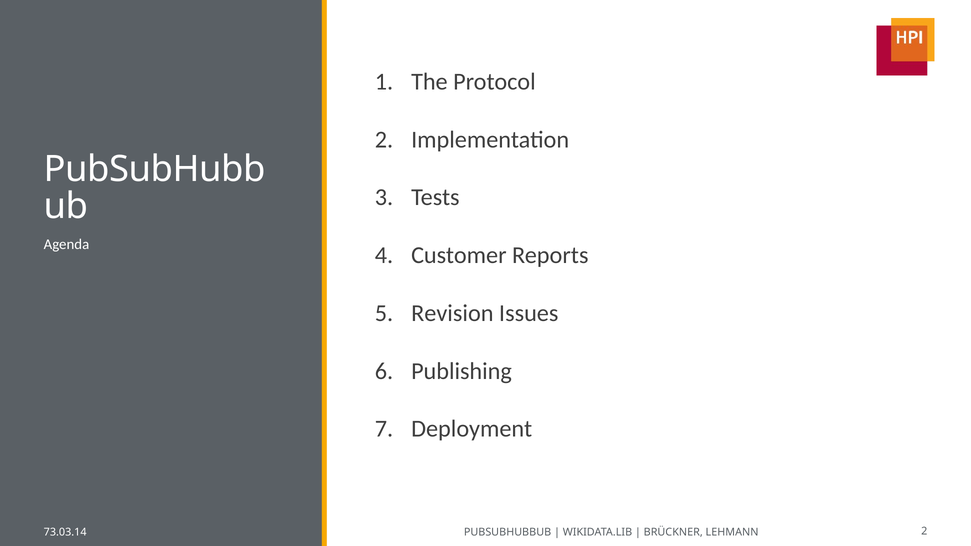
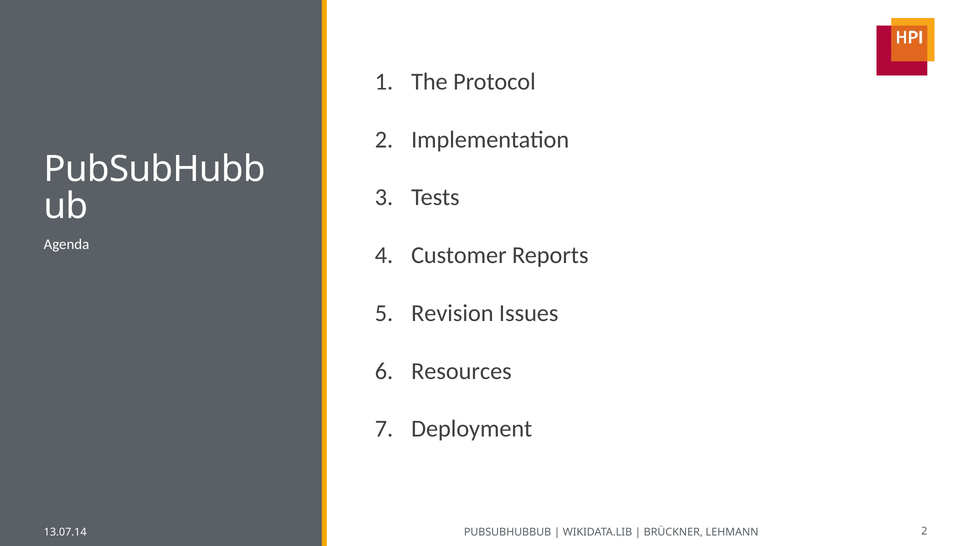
Publishing: Publishing -> Resources (461, 371)
73.03.14: 73.03.14 -> 13.07.14 (65, 533)
